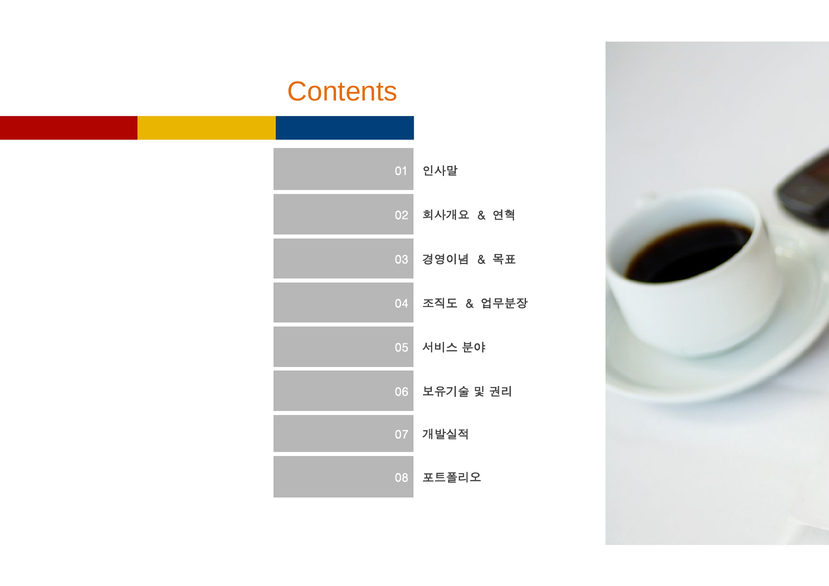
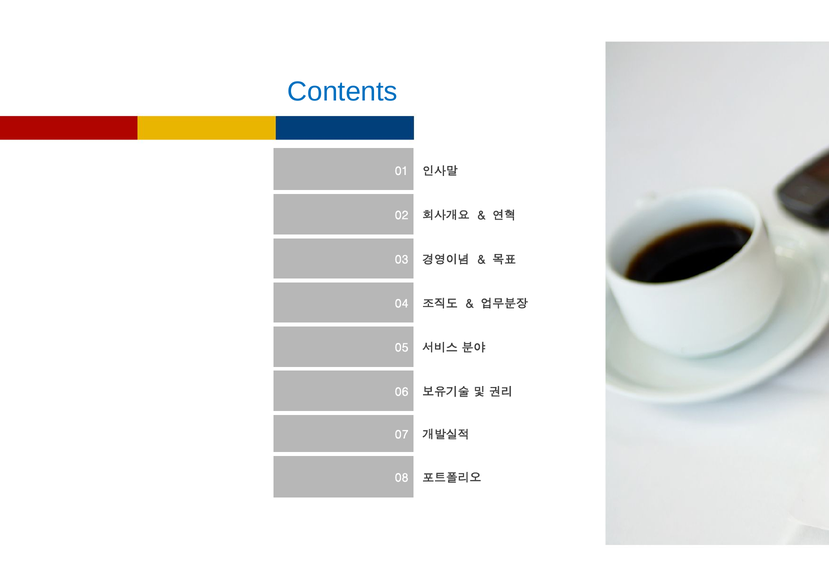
Contents colour: orange -> blue (342, 92)
